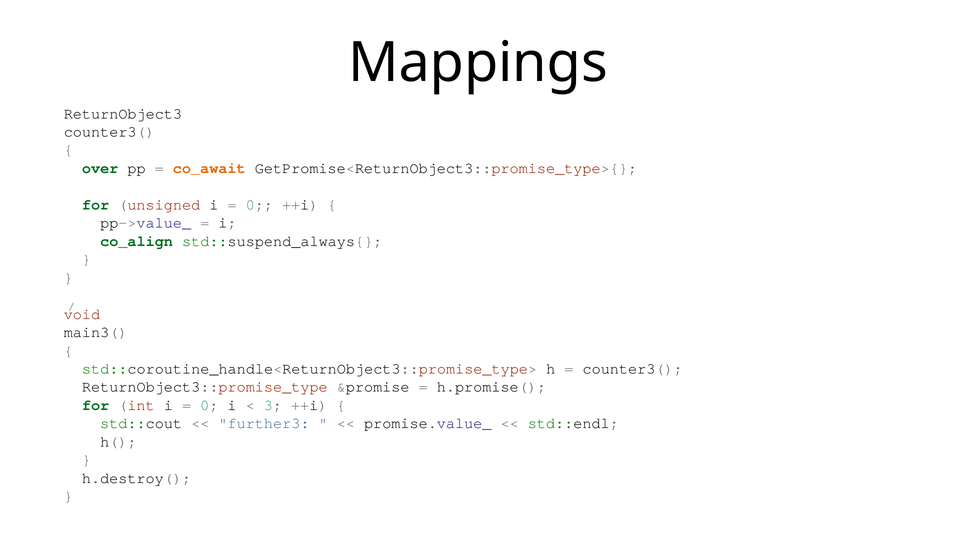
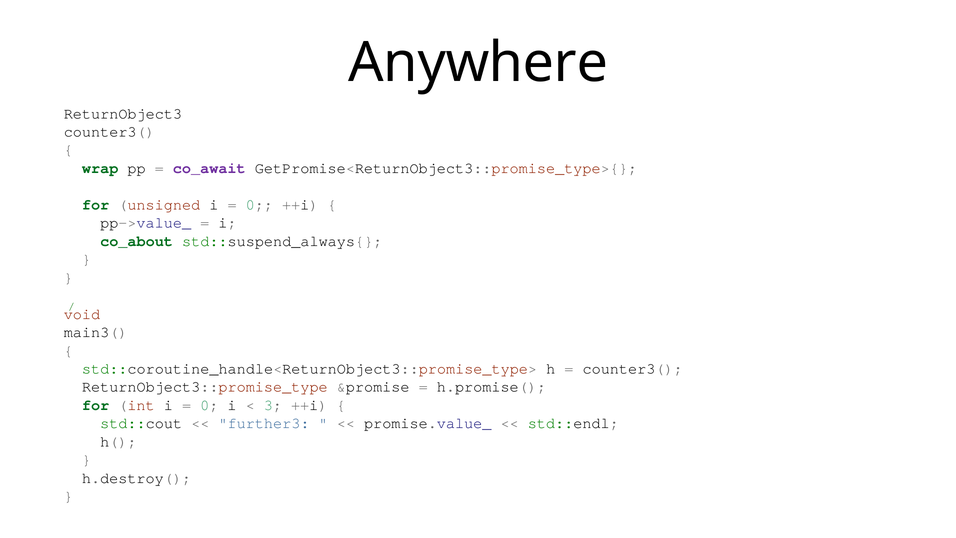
Mappings: Mappings -> Anywhere (478, 63)
over: over -> wrap (100, 168)
co_await colour: orange -> purple (209, 168)
co_align: co_align -> co_about (137, 241)
